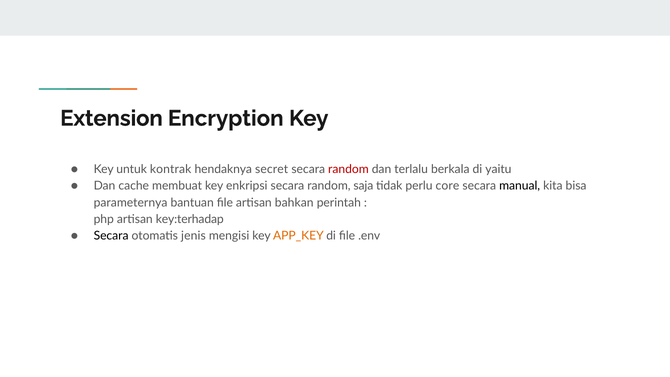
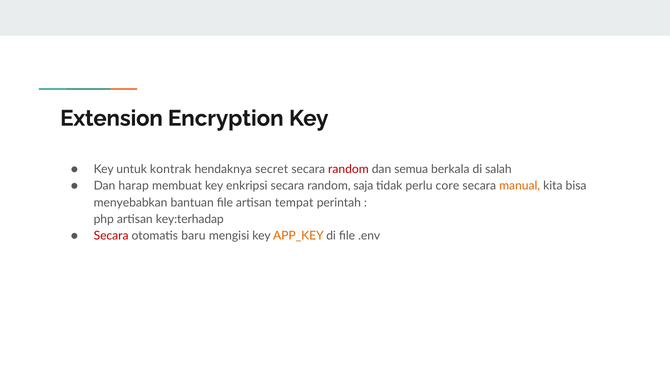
terlalu: terlalu -> semua (411, 169)
yaitu: yaitu -> salah (498, 169)
cache: cache -> harap (134, 186)
manual colour: black -> orange (520, 186)
parameternya: parameternya -> menyebabkan (131, 202)
bahkan: bahkan -> tempat (294, 202)
Secara colour: black -> red (111, 236)
jenis: jenis -> baru (193, 236)
